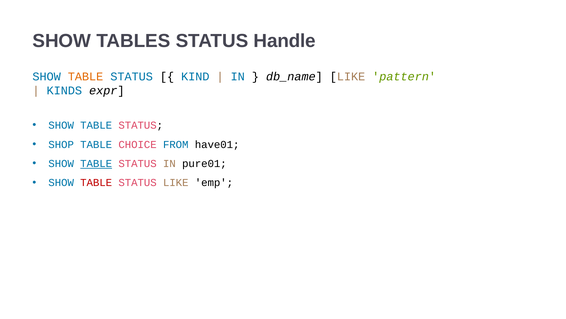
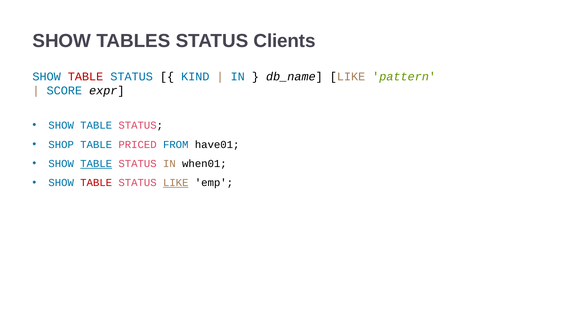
Handle: Handle -> Clients (285, 41)
TABLE colour: orange -> red (86, 76)
KINDS: KINDS -> SCORE (64, 90)
CHOICE: CHOICE -> PRICED (138, 144)
pure01: pure01 -> when01 (204, 163)
LIKE underline: none -> present (176, 182)
